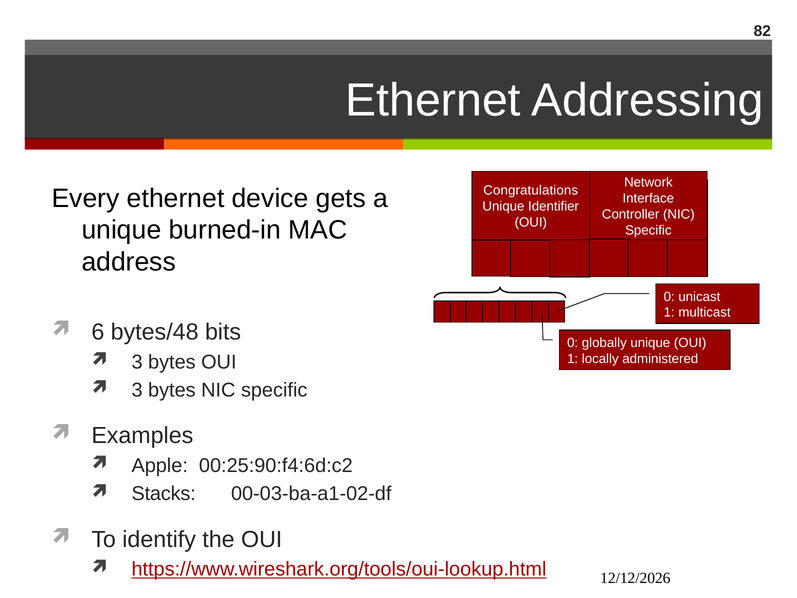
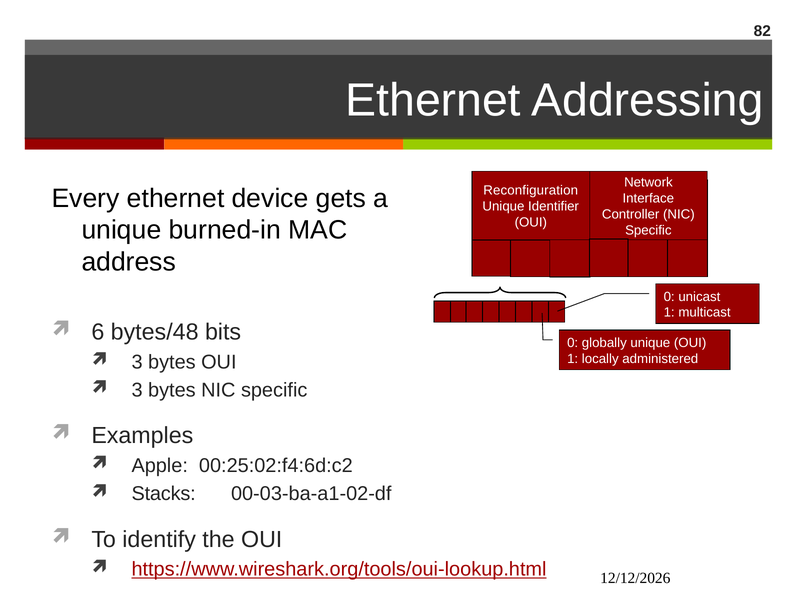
Congratulations: Congratulations -> Reconfiguration (531, 190)
00:25:90:f4:6d:c2: 00:25:90:f4:6d:c2 -> 00:25:02:f4:6d:c2 (276, 466)
